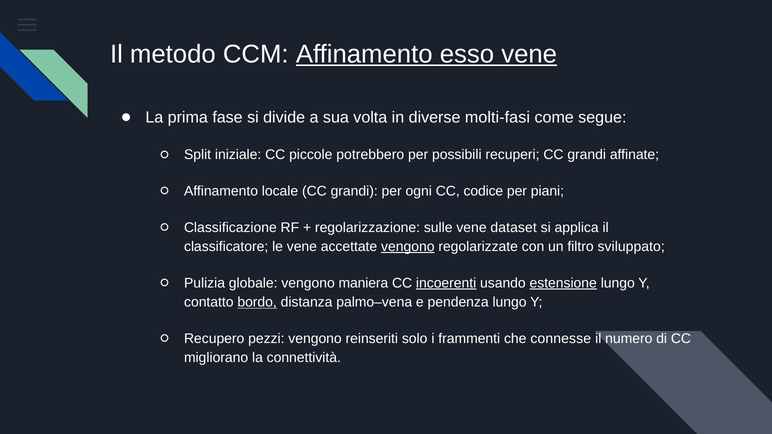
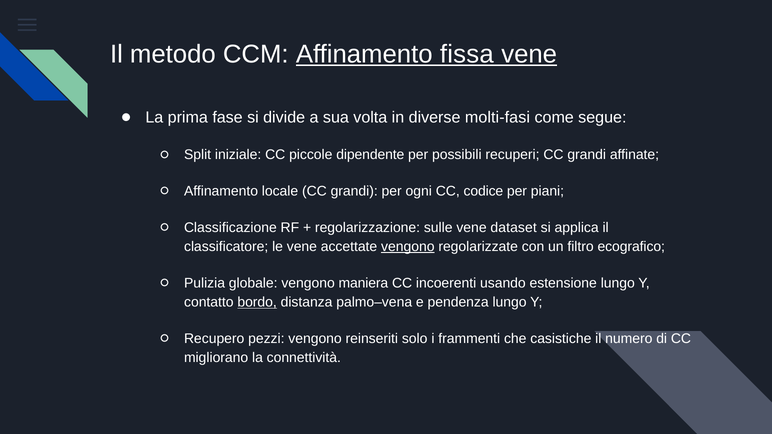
esso: esso -> fissa (467, 54)
potrebbero: potrebbero -> dipendente (370, 155)
sviluppato: sviluppato -> ecografico (631, 247)
incoerenti underline: present -> none (446, 283)
estensione underline: present -> none (563, 283)
connesse: connesse -> casistiche (561, 339)
